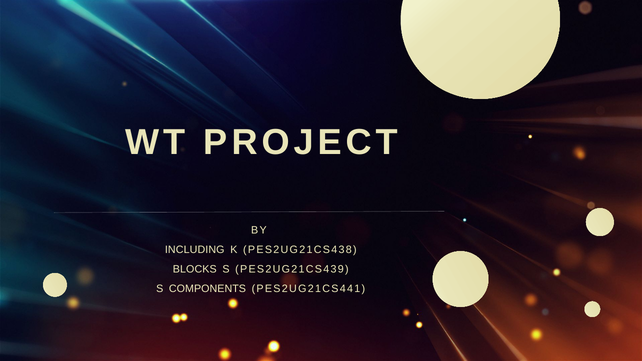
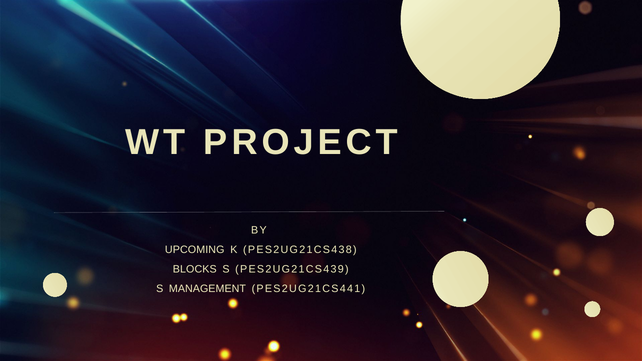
INCLUDING: INCLUDING -> UPCOMING (195, 250)
COMPONENTS: COMPONENTS -> MANAGEMENT (207, 289)
